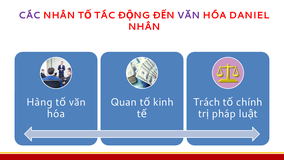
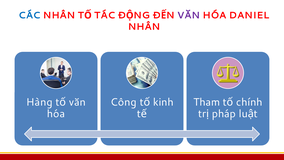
CÁC colour: purple -> blue (29, 15)
Quan: Quan -> Công (123, 102)
Trách: Trách -> Tham (207, 102)
